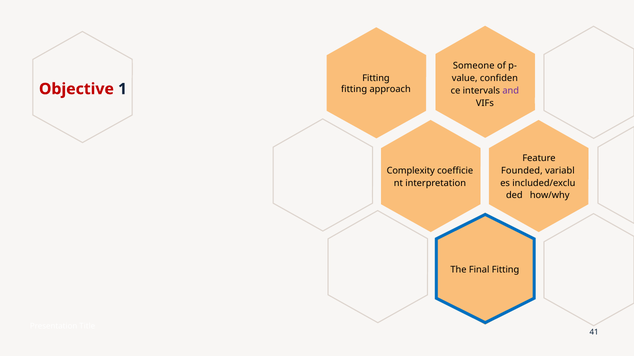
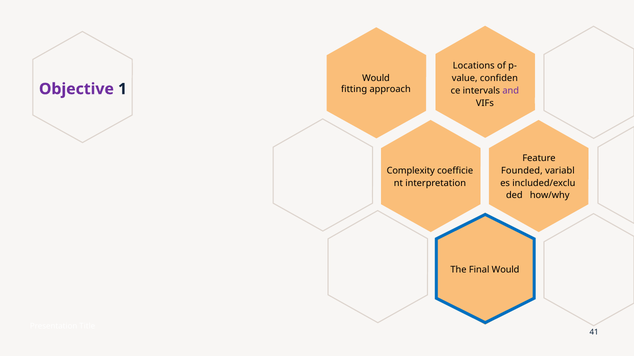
Someone: Someone -> Locations (474, 66)
Fitting: Fitting -> Would (376, 78)
Objective colour: red -> purple (76, 89)
Final Fitting: Fitting -> Would (506, 270)
